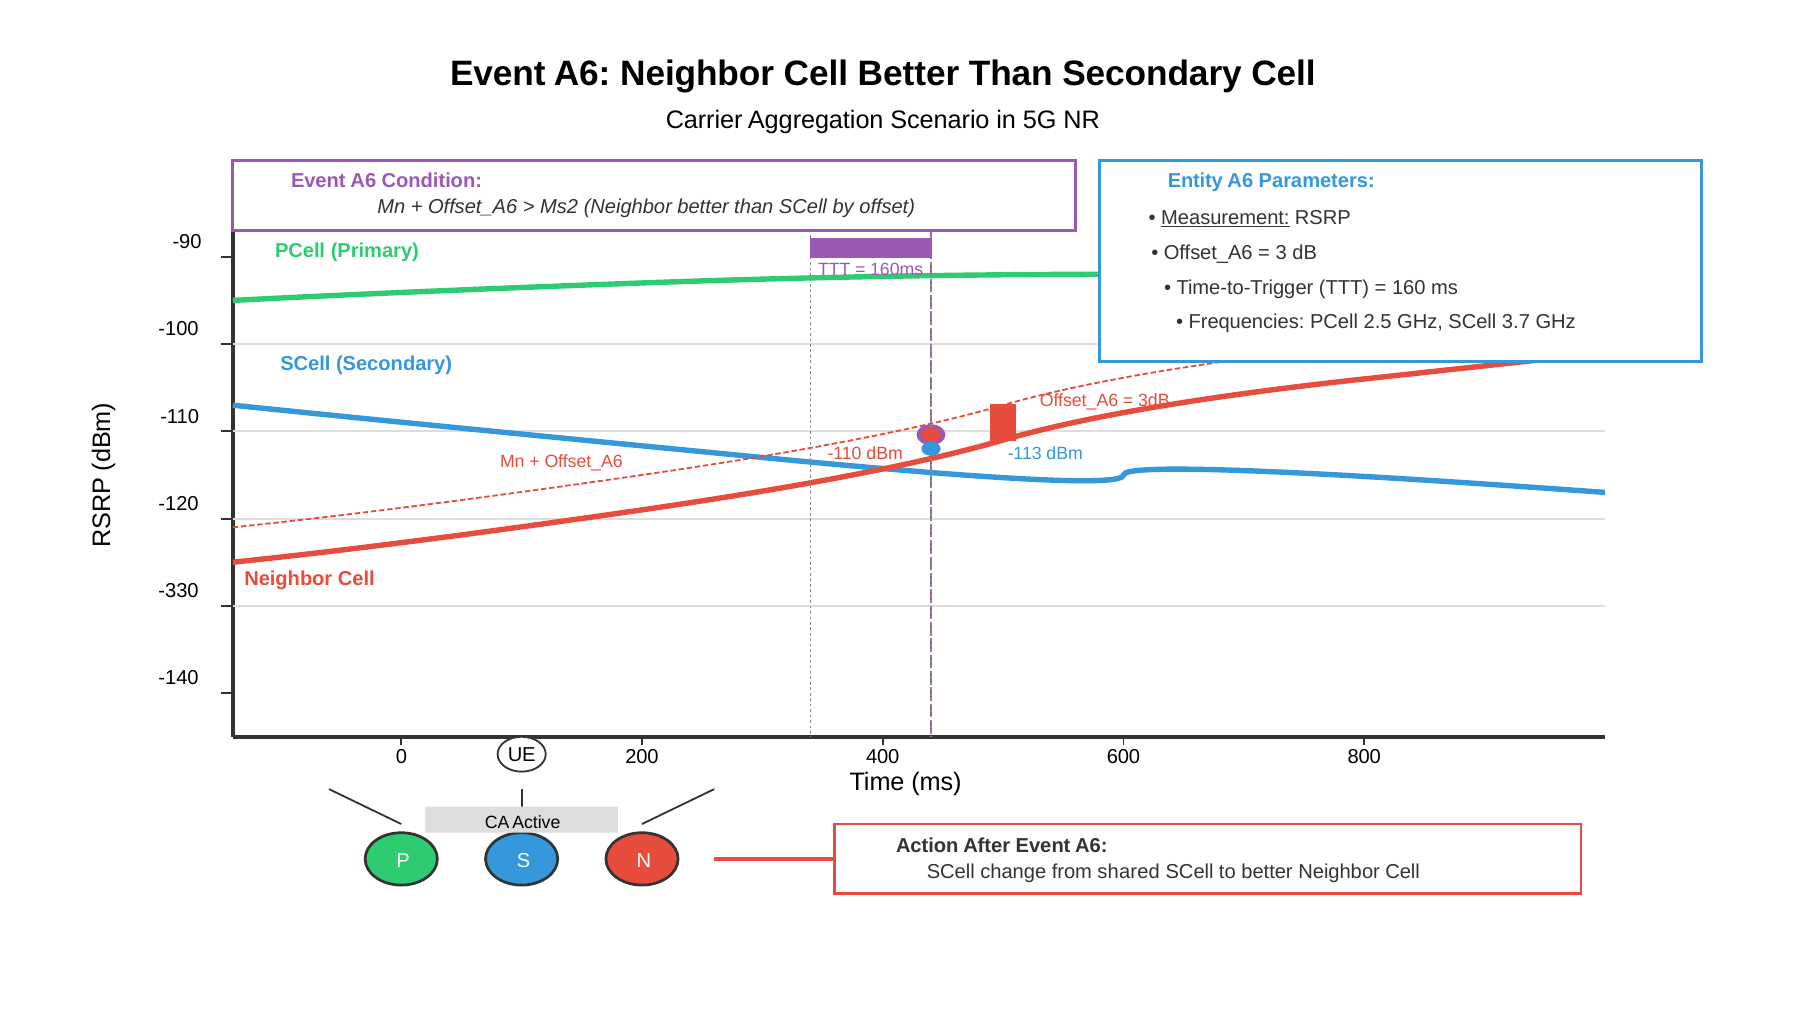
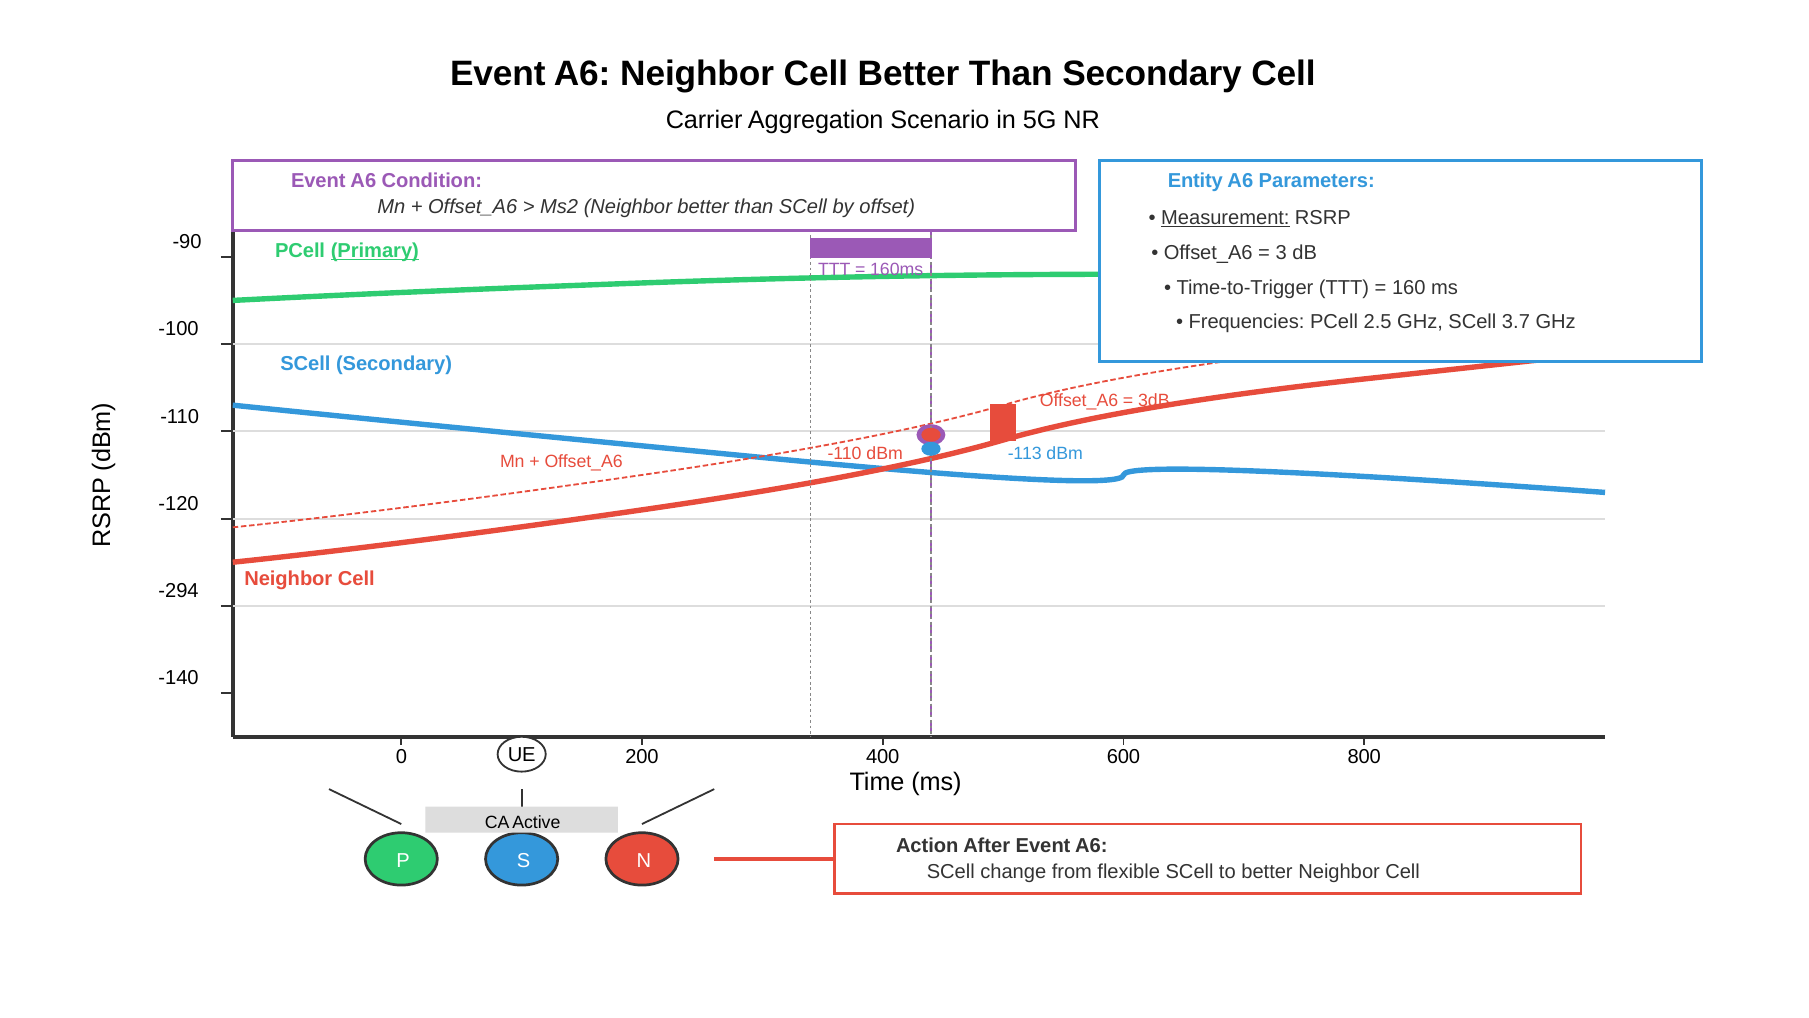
Primary underline: none -> present (375, 251)
-330: -330 -> -294 (179, 591)
shared: shared -> flexible (1129, 872)
